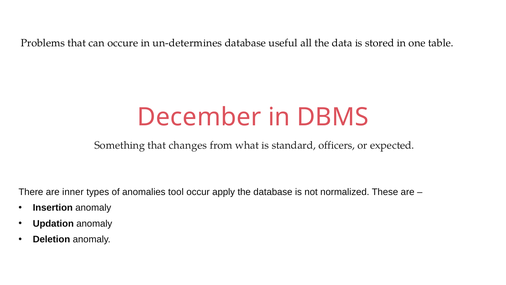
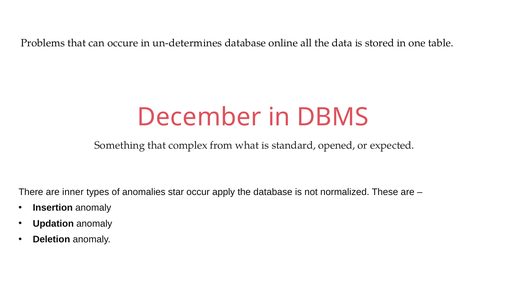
useful: useful -> online (283, 43)
changes: changes -> complex (188, 145)
officers: officers -> opened (337, 145)
tool: tool -> star (176, 192)
